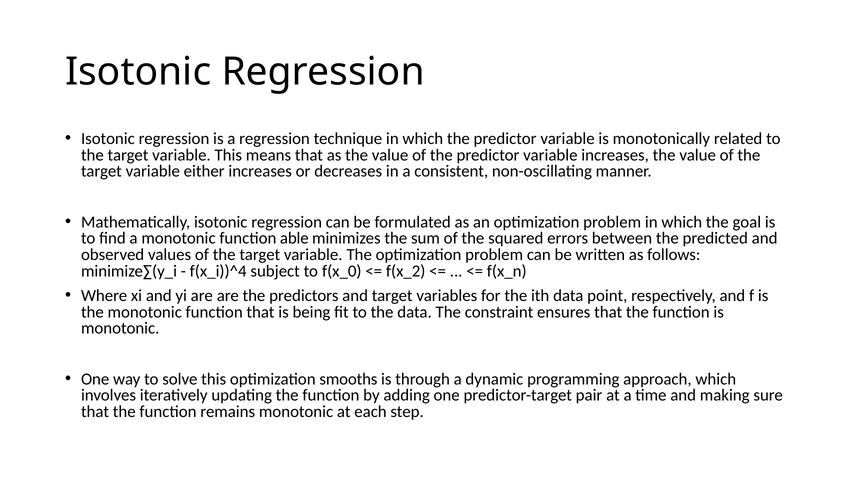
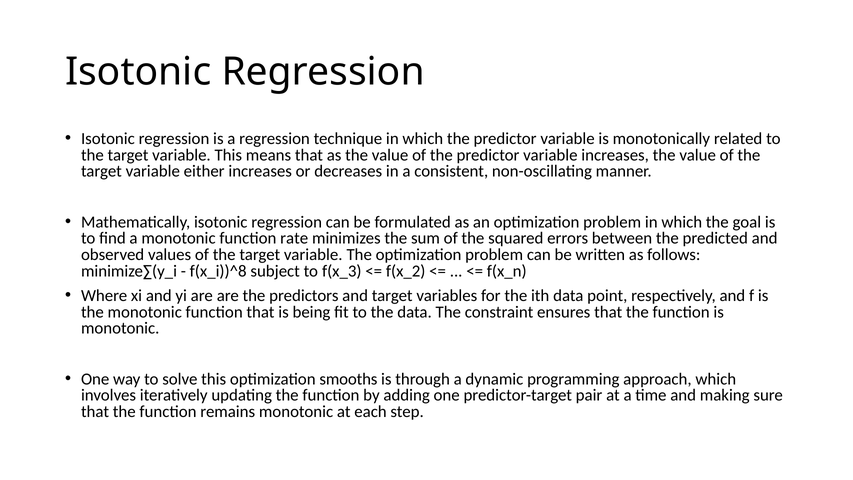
able: able -> rate (294, 238)
f(x_i))^4: f(x_i))^4 -> f(x_i))^8 (218, 271)
f(x_0: f(x_0 -> f(x_3 (342, 271)
